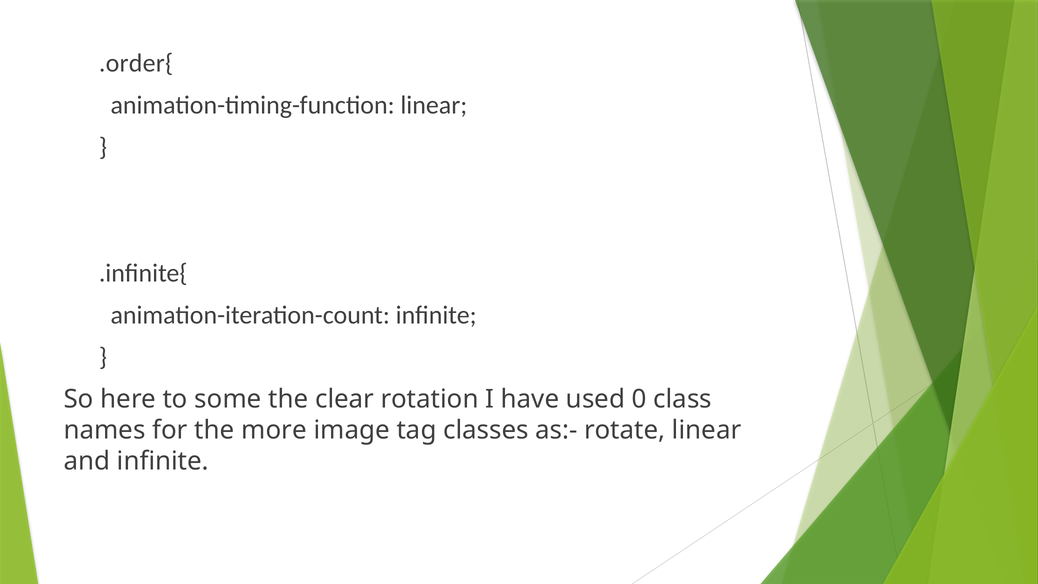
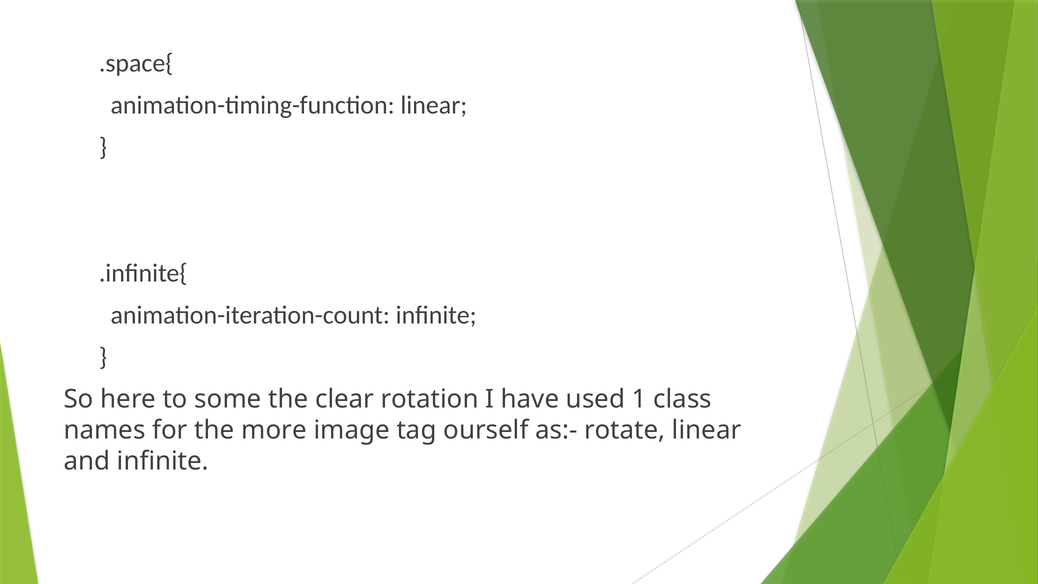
.order{: .order{ -> .space{ (136, 63)
0: 0 -> 1 (639, 399)
classes: classes -> ourself (486, 430)
